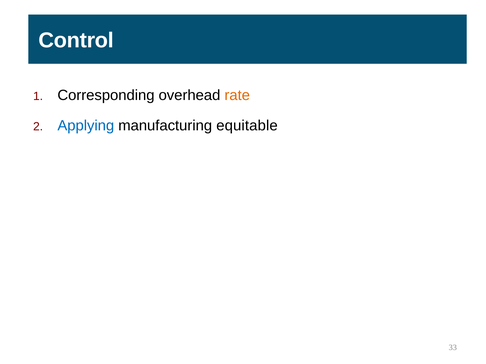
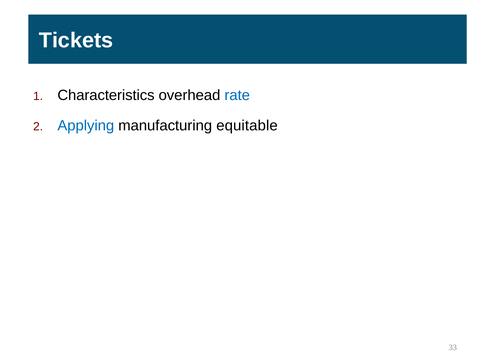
Control: Control -> Tickets (76, 41)
Corresponding: Corresponding -> Characteristics (106, 95)
rate colour: orange -> blue (237, 95)
